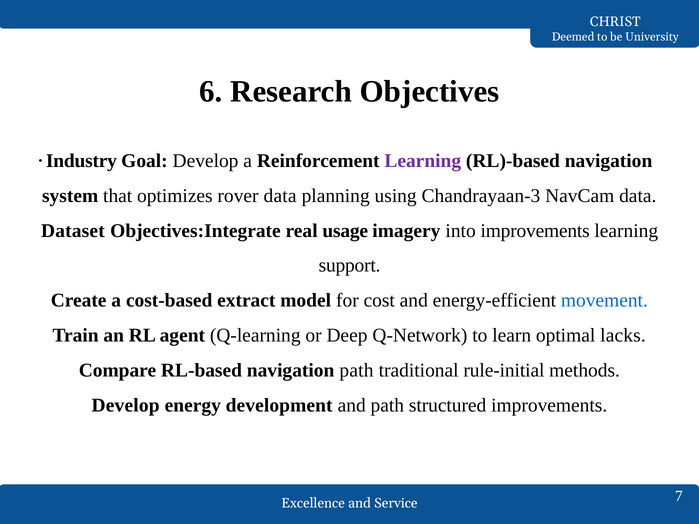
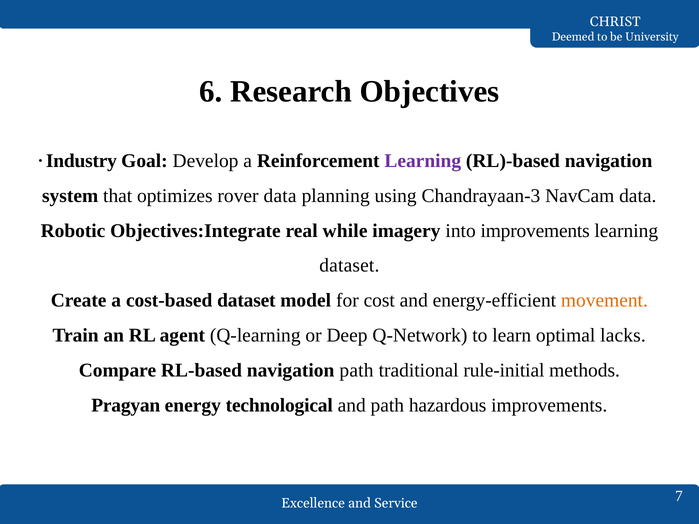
Dataset: Dataset -> Robotic (73, 231)
usage: usage -> while (345, 231)
support: support -> dataset (349, 266)
cost-based extract: extract -> dataset (246, 301)
movement colour: blue -> orange (604, 301)
Develop: Develop -> Pragyan (126, 406)
development: development -> technological (279, 406)
structured: structured -> hazardous (448, 406)
